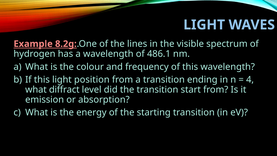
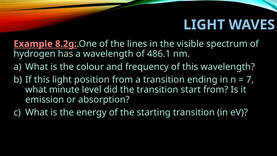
4: 4 -> 7 (250, 80)
diffract: diffract -> minute (64, 90)
